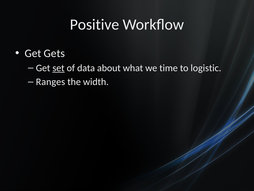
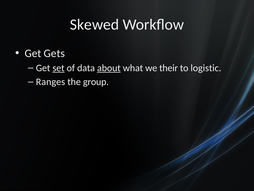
Positive: Positive -> Skewed (94, 25)
about underline: none -> present (109, 68)
time: time -> their (169, 68)
width: width -> group (96, 82)
